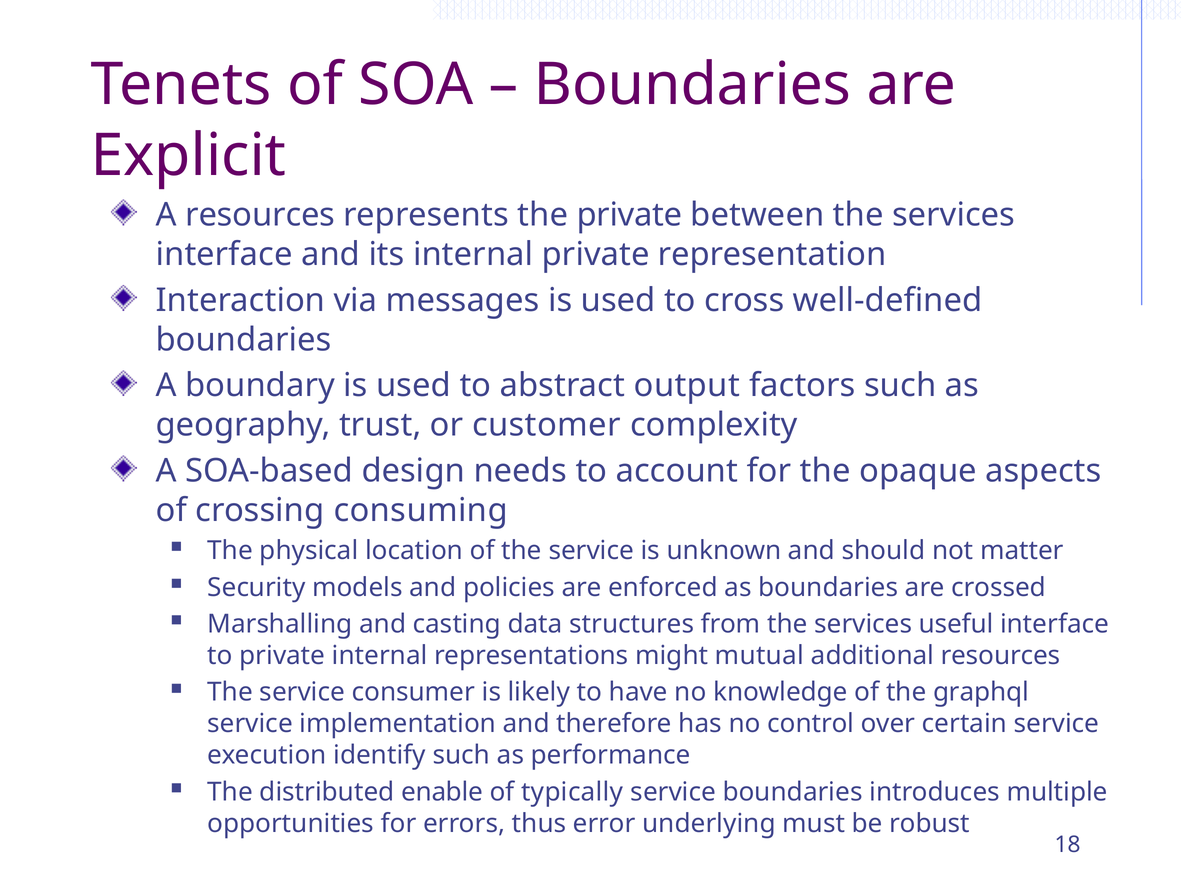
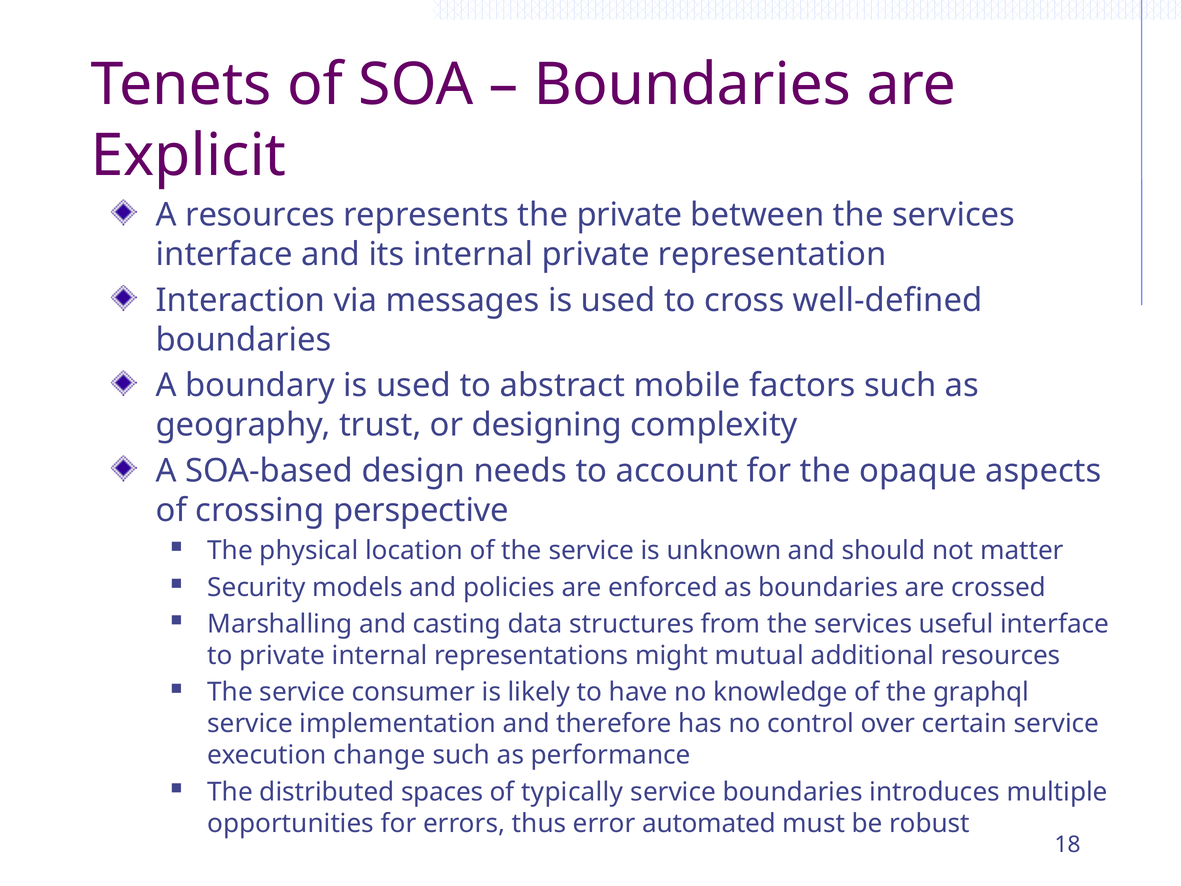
output: output -> mobile (687, 386)
customer: customer -> designing (547, 425)
consuming: consuming -> perspective (421, 510)
identify: identify -> change (379, 755)
enable: enable -> spaces (442, 792)
underlying: underlying -> automated (709, 823)
